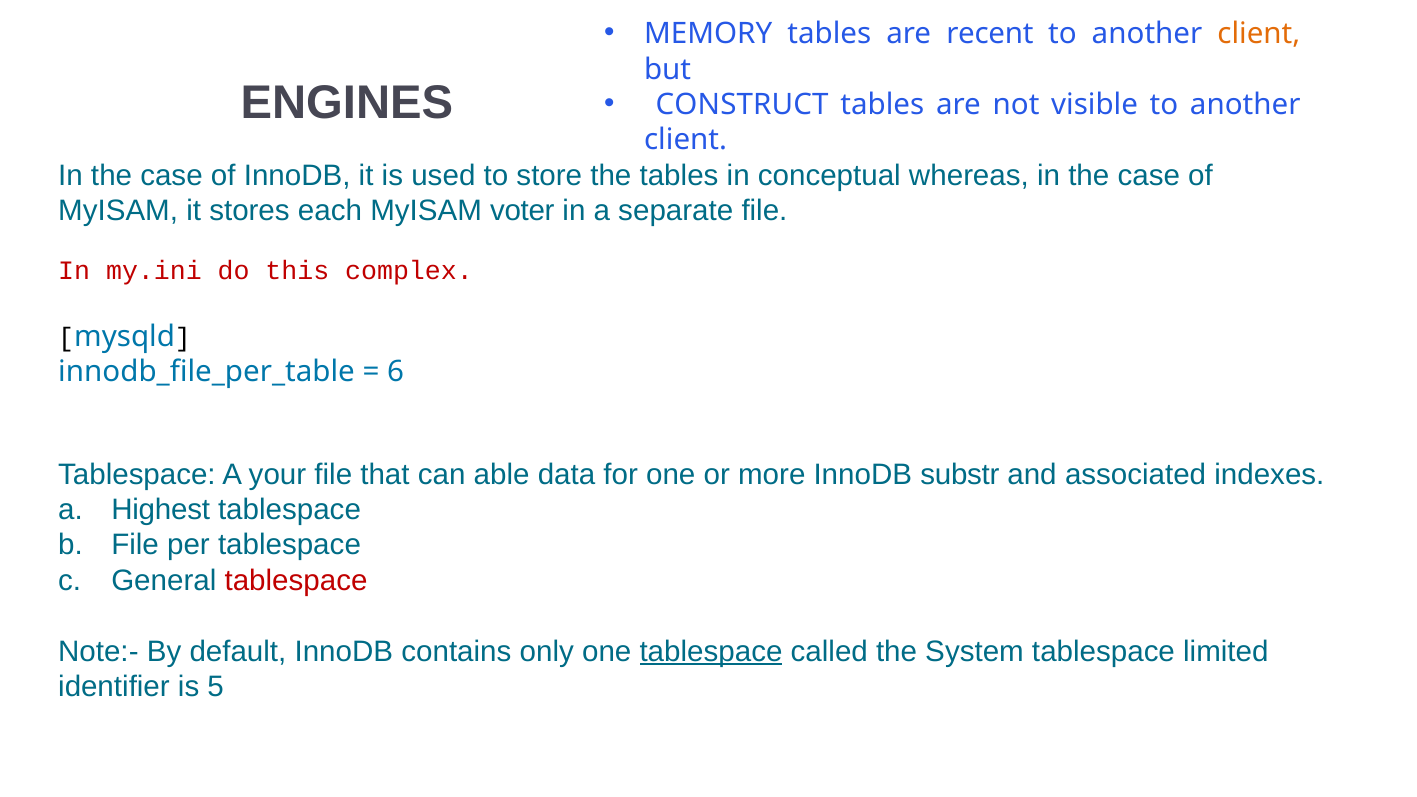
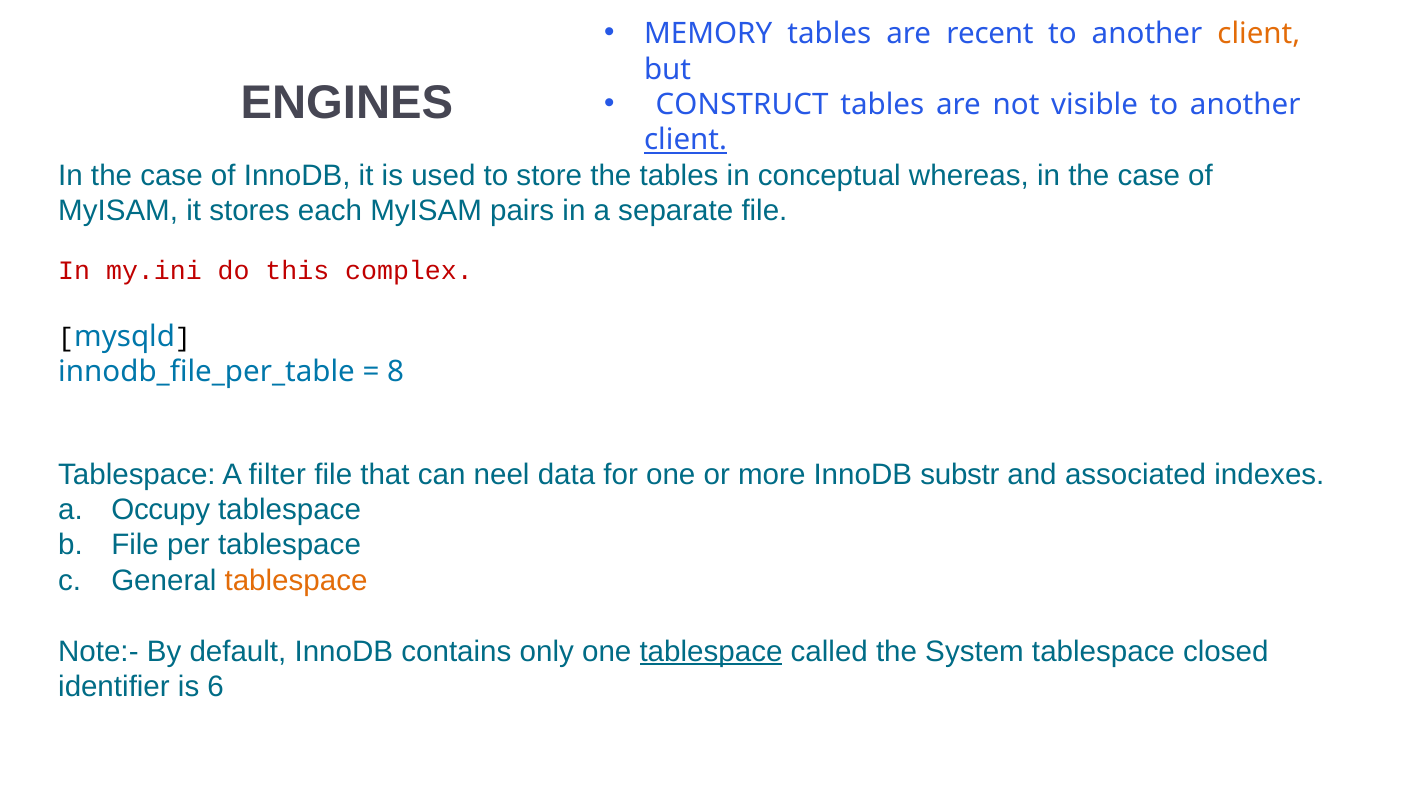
client underline: none -> present (686, 140)
voter: voter -> pairs (522, 211)
6: 6 -> 8 (396, 372)
your: your -> filter (277, 474)
able: able -> neel (502, 474)
Highest: Highest -> Occupy (161, 510)
tablespace colour: red -> orange (296, 581)
limited: limited -> closed (1226, 652)
5: 5 -> 6 (216, 687)
